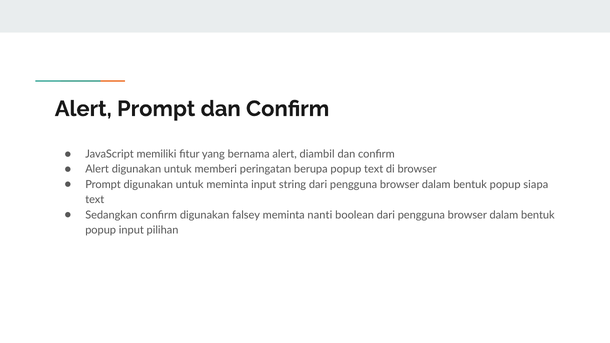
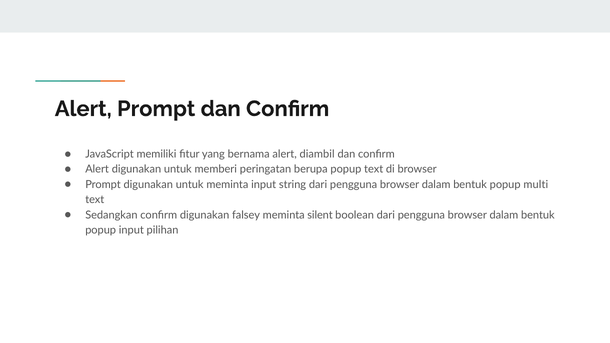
siapa: siapa -> multi (536, 185)
nanti: nanti -> silent (320, 215)
